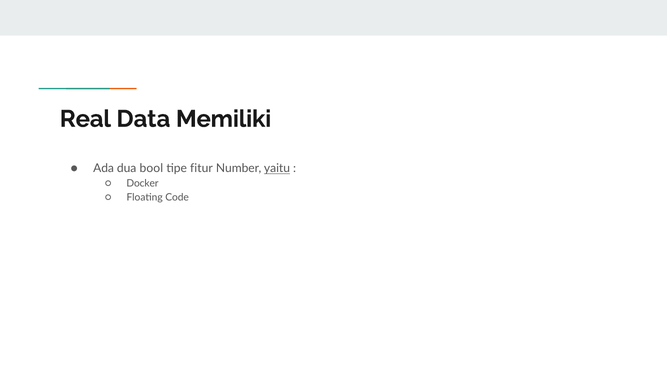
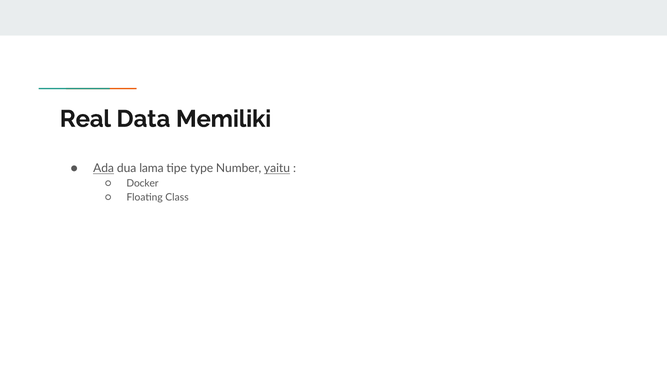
Ada underline: none -> present (104, 169)
bool: bool -> lama (151, 169)
fitur: fitur -> type (202, 169)
Code: Code -> Class (177, 198)
